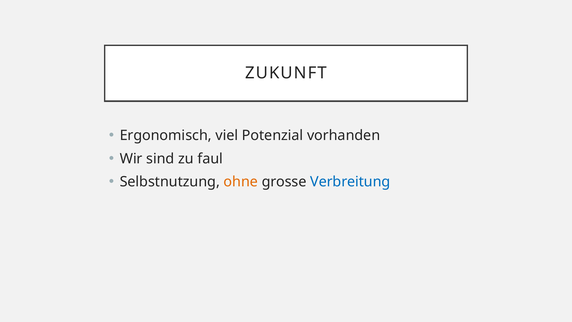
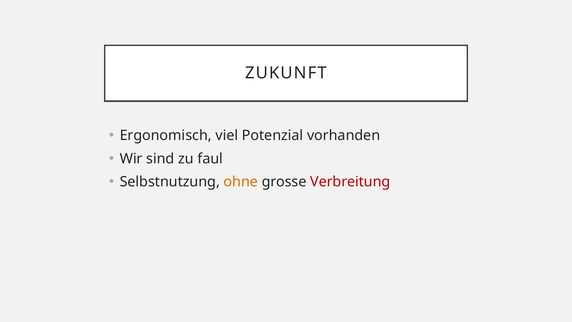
Verbreitung colour: blue -> red (350, 182)
